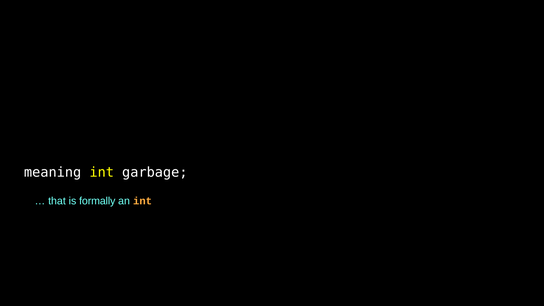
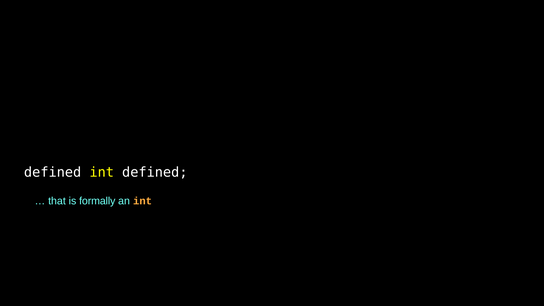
meaning: meaning -> defined (53, 172)
int garbage: garbage -> defined (155, 172)
